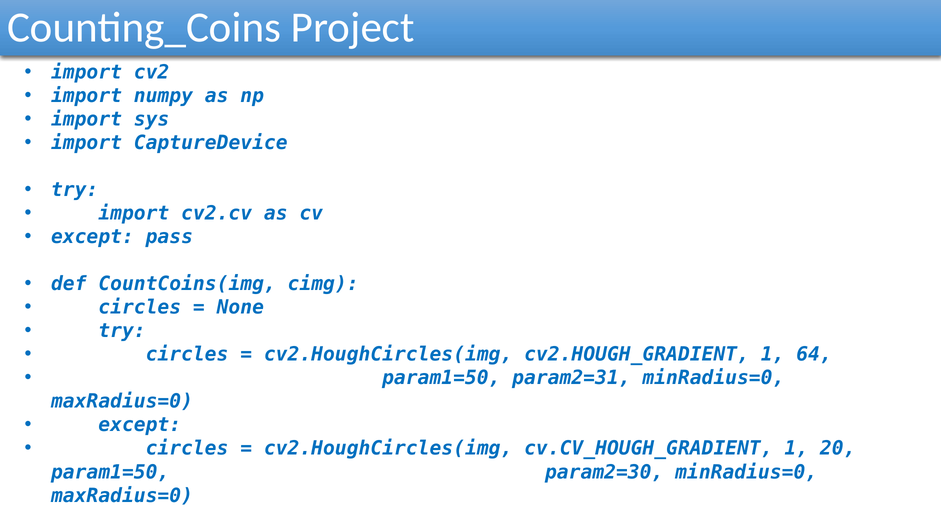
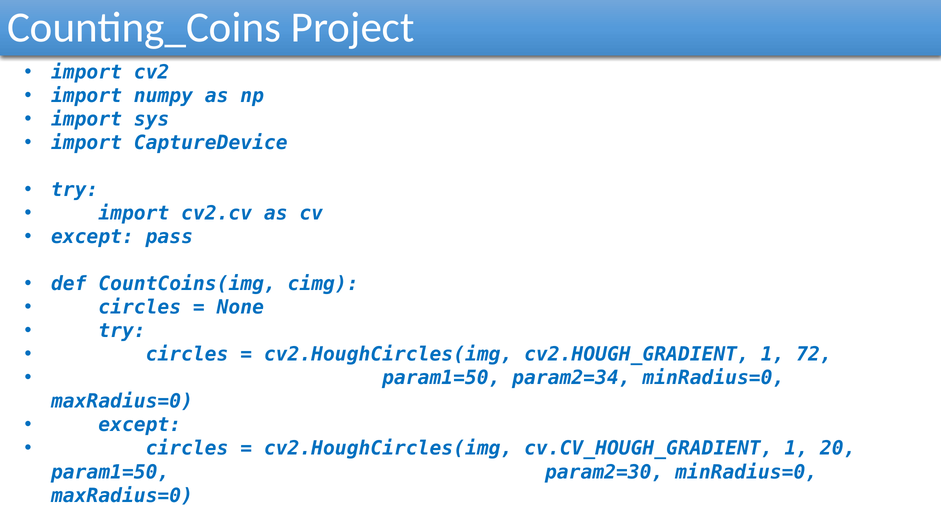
64: 64 -> 72 (814, 355)
param2=31: param2=31 -> param2=34 (571, 378)
